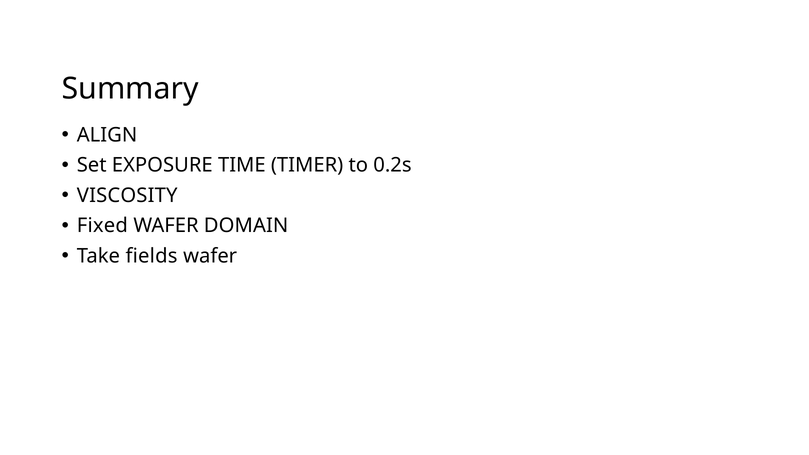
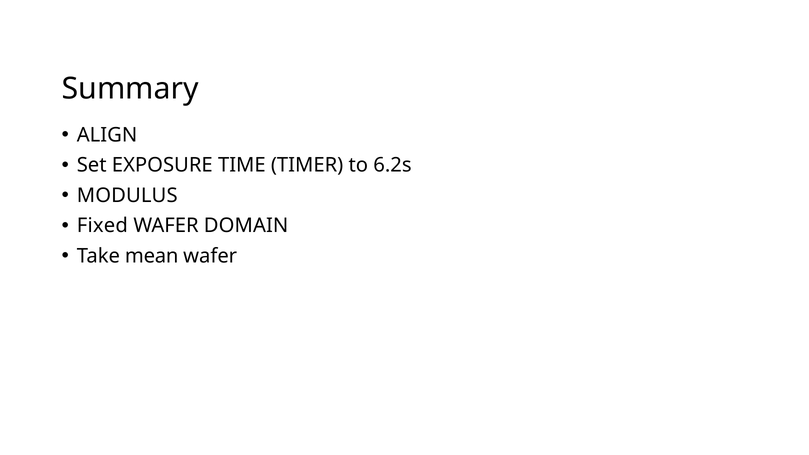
0.2s: 0.2s -> 6.2s (392, 165)
VISCOSITY: VISCOSITY -> MODULUS (127, 196)
fields: fields -> mean (152, 256)
